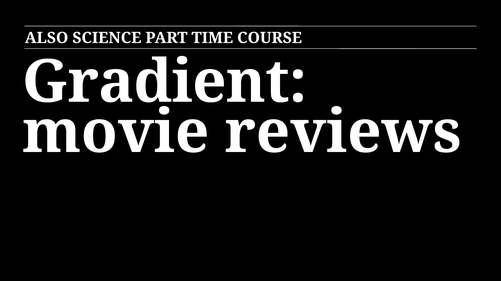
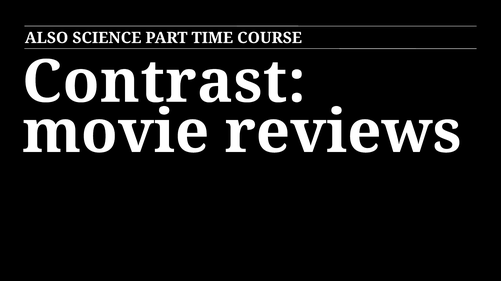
Gradient: Gradient -> Contrast (164, 82)
